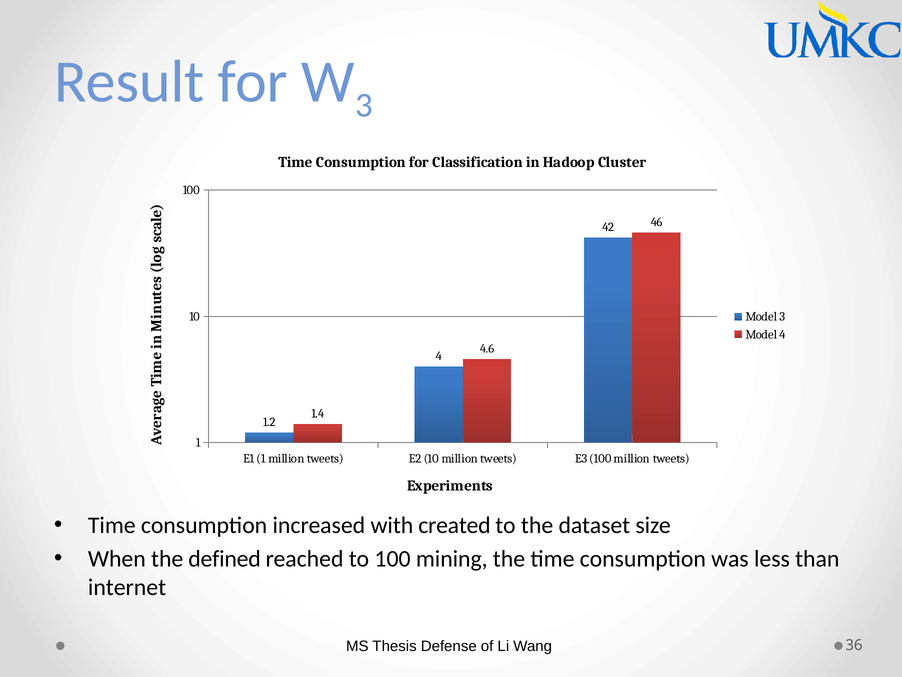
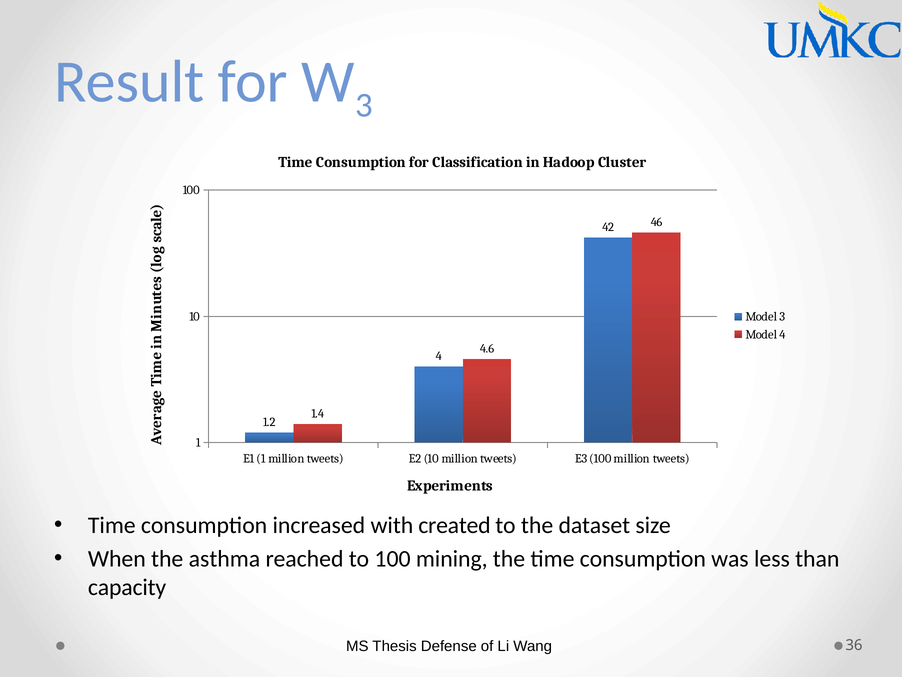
defined: defined -> asthma (224, 558)
internet: internet -> capacity (127, 587)
